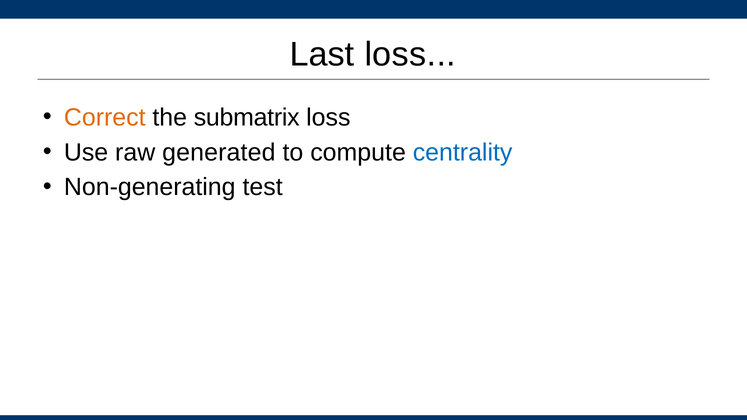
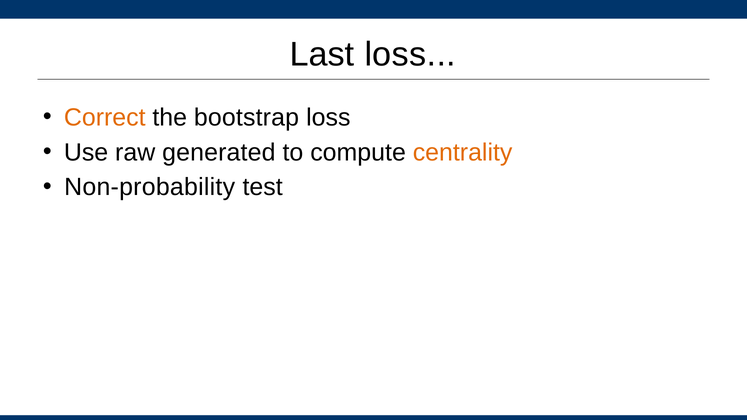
submatrix: submatrix -> bootstrap (247, 118)
centrality colour: blue -> orange (463, 152)
Non-generating: Non-generating -> Non-probability (150, 187)
